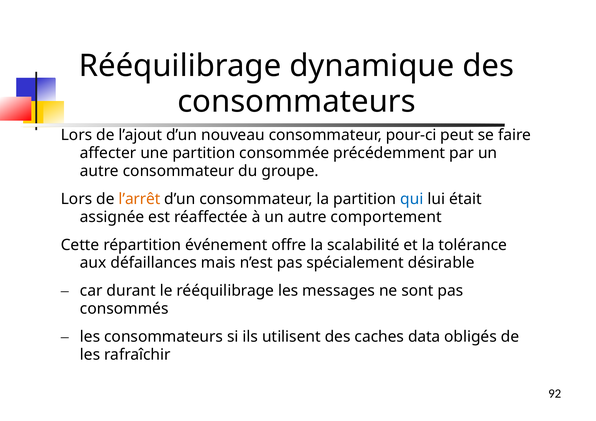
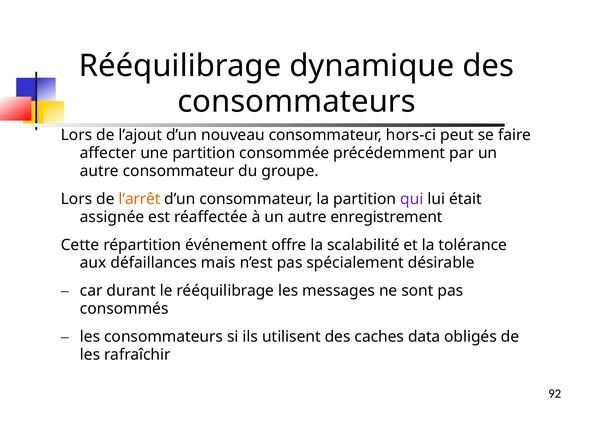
pour-ci: pour-ci -> hors-ci (411, 135)
qui colour: blue -> purple (412, 199)
comportement: comportement -> enregistrement (386, 217)
